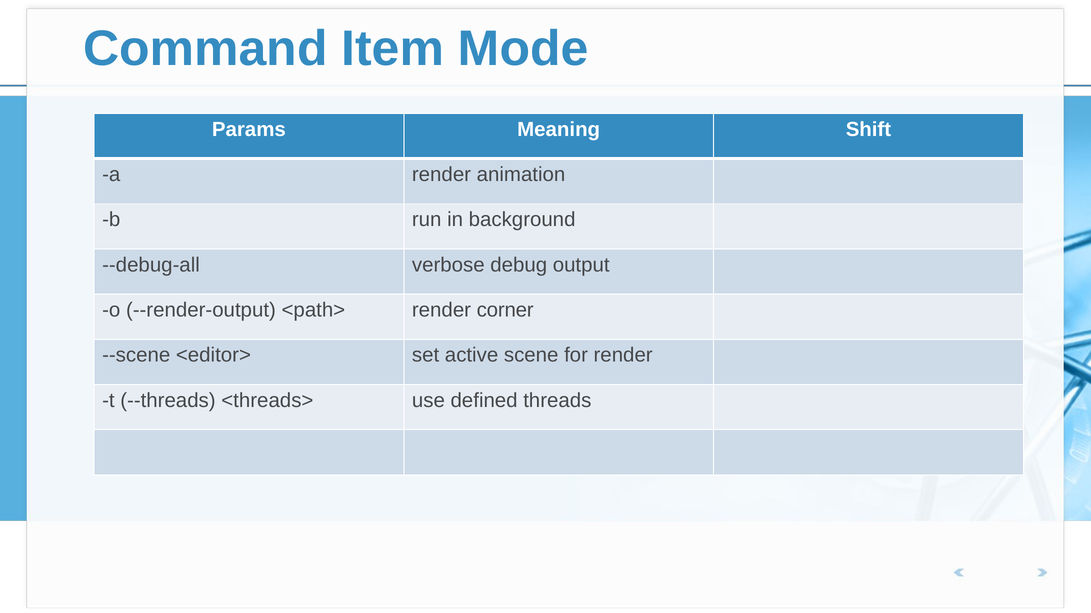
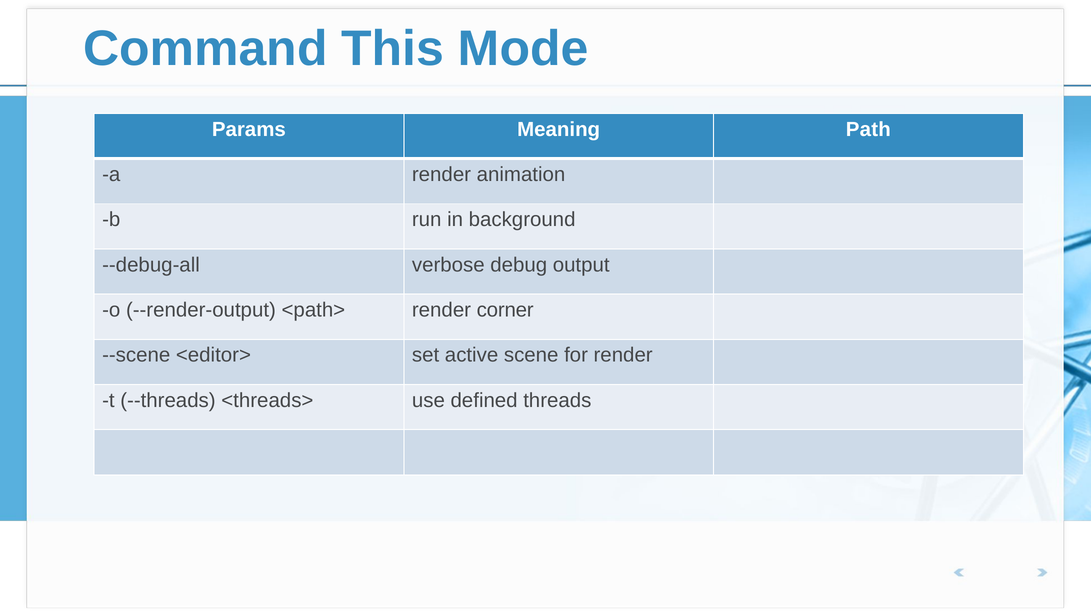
Item: Item -> This (393, 49)
Shift: Shift -> Path (868, 129)
